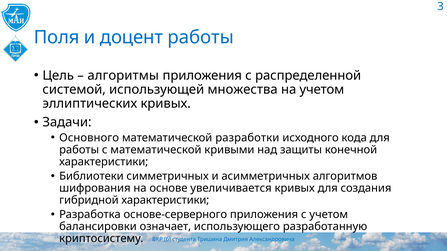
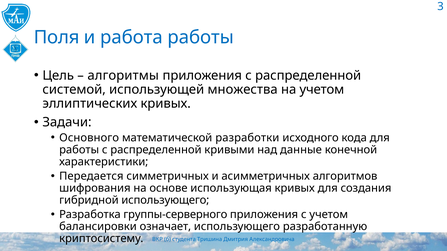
доцент: доцент -> работа (132, 38)
работы с математической: математической -> распределенной (156, 150)
защиты: защиты -> данные (301, 150)
Библиотеки: Библиотеки -> Передается (91, 176)
увеличивается: увеличивается -> использующая (231, 188)
гибридной характеристики: характеристики -> использующего (165, 201)
основе-серверного: основе-серверного -> группы-серверного (175, 215)
